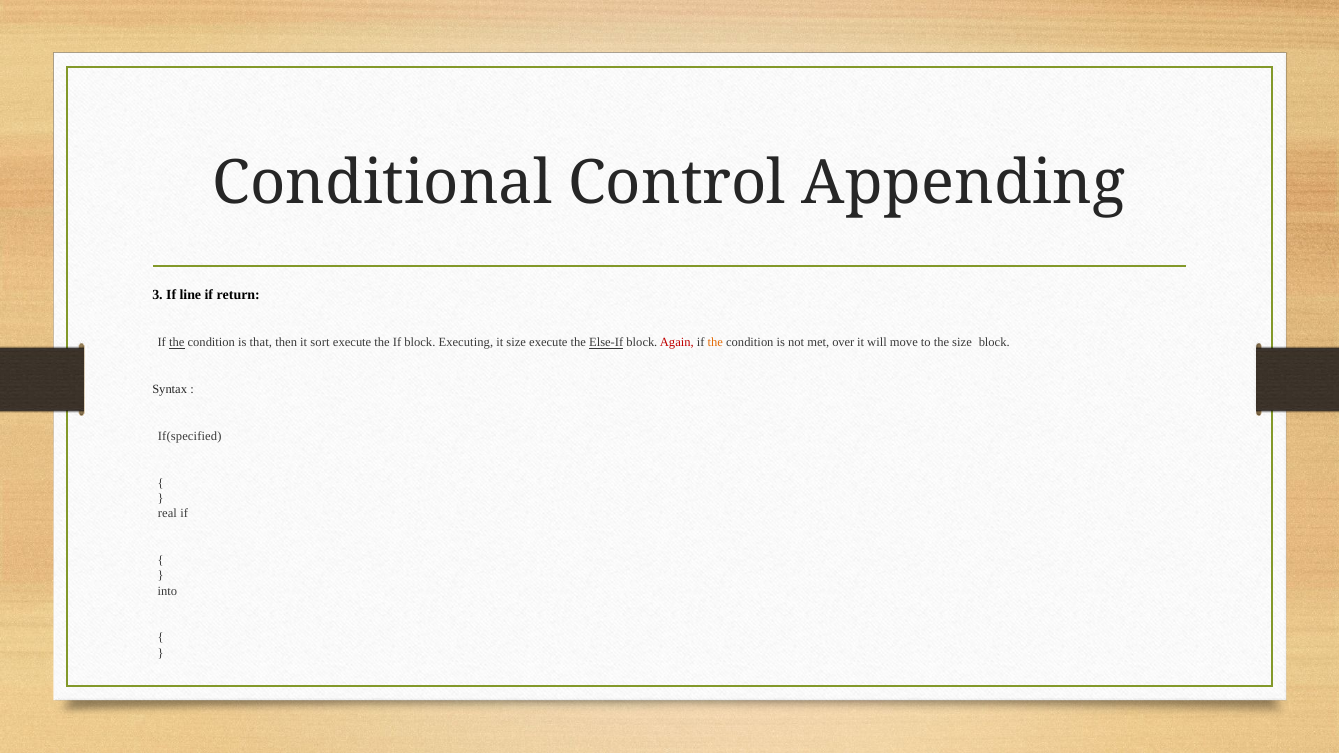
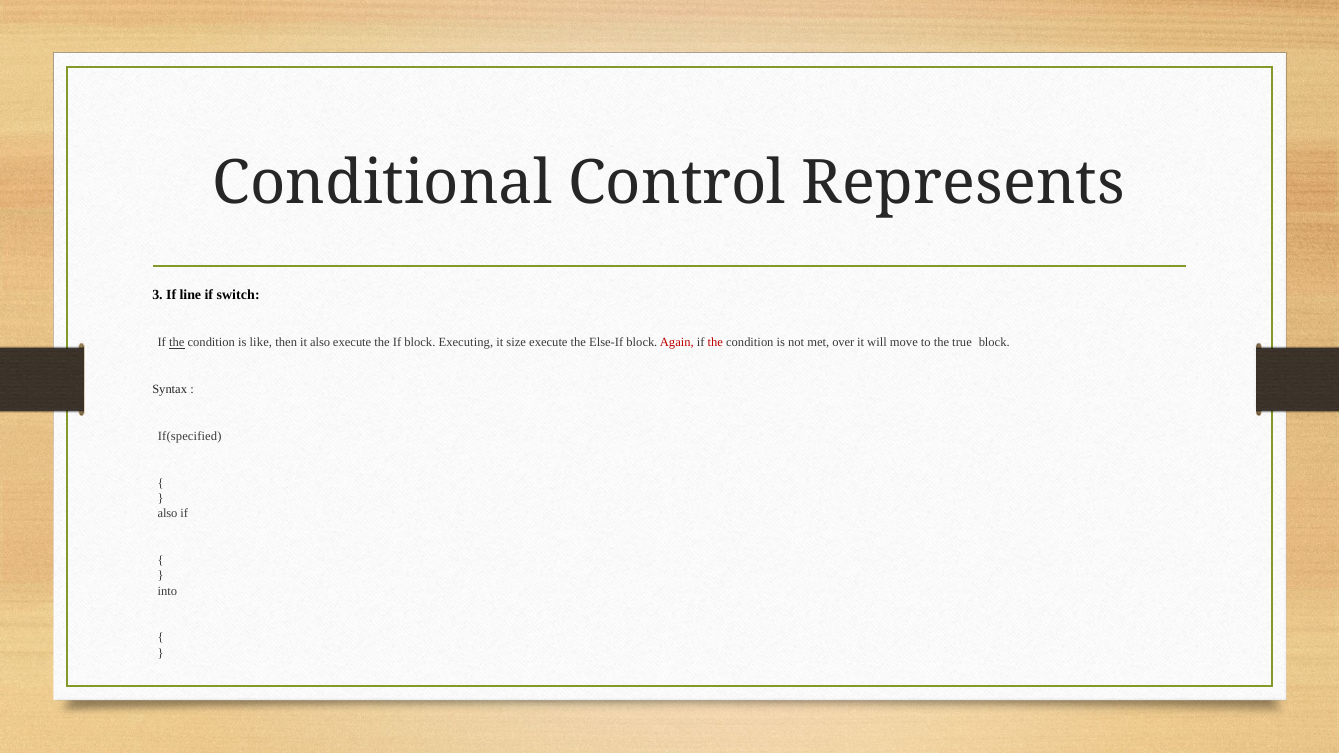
Appending: Appending -> Represents (964, 184)
return: return -> switch (238, 295)
that: that -> like (261, 343)
it sort: sort -> also (320, 343)
Else-If underline: present -> none (606, 343)
the colour: orange -> red (715, 343)
the size: size -> true (962, 343)
real: real -> also (168, 514)
